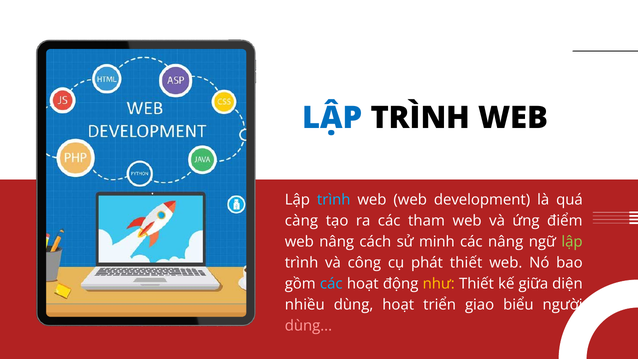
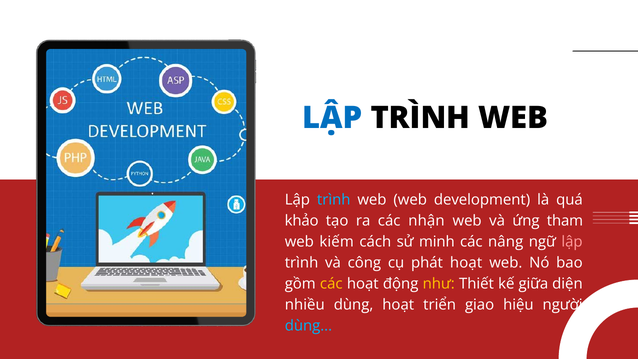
càng: càng -> khảo (302, 221)
tham: tham -> nhận (426, 221)
điểm: điểm -> tham (565, 221)
web nâng: nâng -> kiếm (337, 242)
lập colour: light green -> pink (572, 242)
phát thiết: thiết -> hoạt (466, 263)
các colour: light blue -> yellow (331, 284)
biểu: biểu -> hiệu (518, 305)
dùng colour: pink -> light blue (308, 325)
